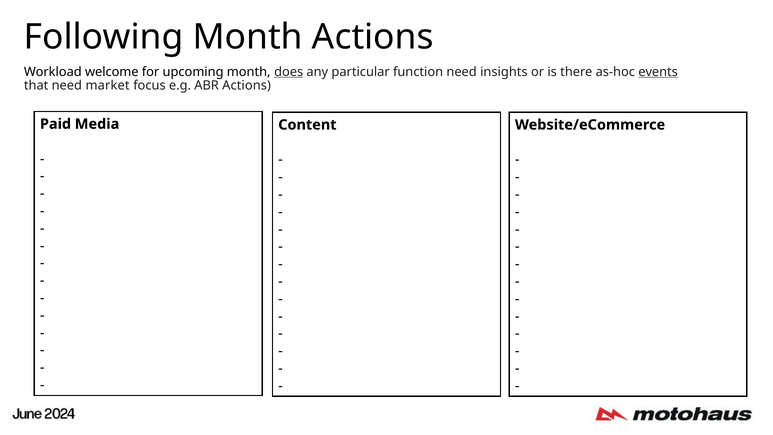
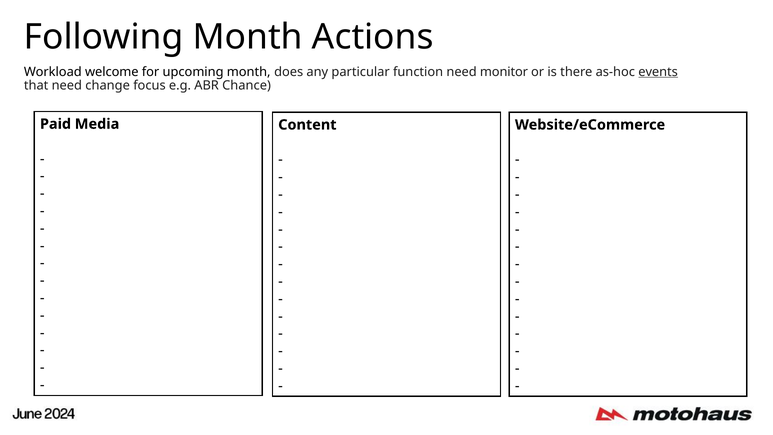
does underline: present -> none (289, 72)
insights: insights -> monitor (504, 72)
market: market -> change (108, 86)
ABR Actions: Actions -> Chance (247, 86)
